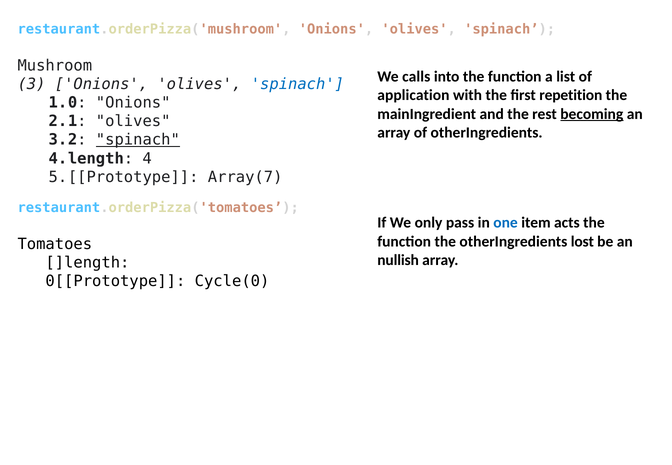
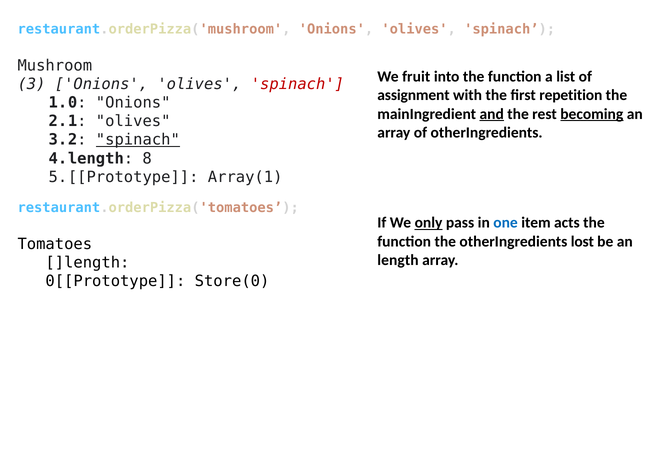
calls: calls -> fruit (416, 77)
spinach colour: blue -> red (297, 84)
application: application -> assignment (414, 95)
and underline: none -> present (492, 114)
4: 4 -> 8 (147, 159)
Array(7: Array(7 -> Array(1 (245, 177)
only underline: none -> present (429, 223)
nullish: nullish -> length (398, 260)
Cycle(0: Cycle(0 -> Store(0 (232, 281)
